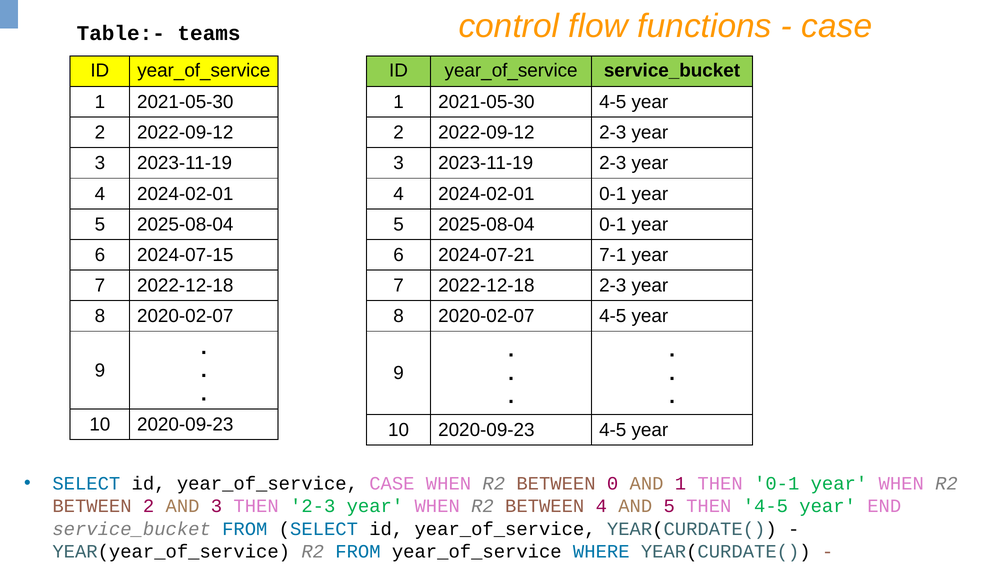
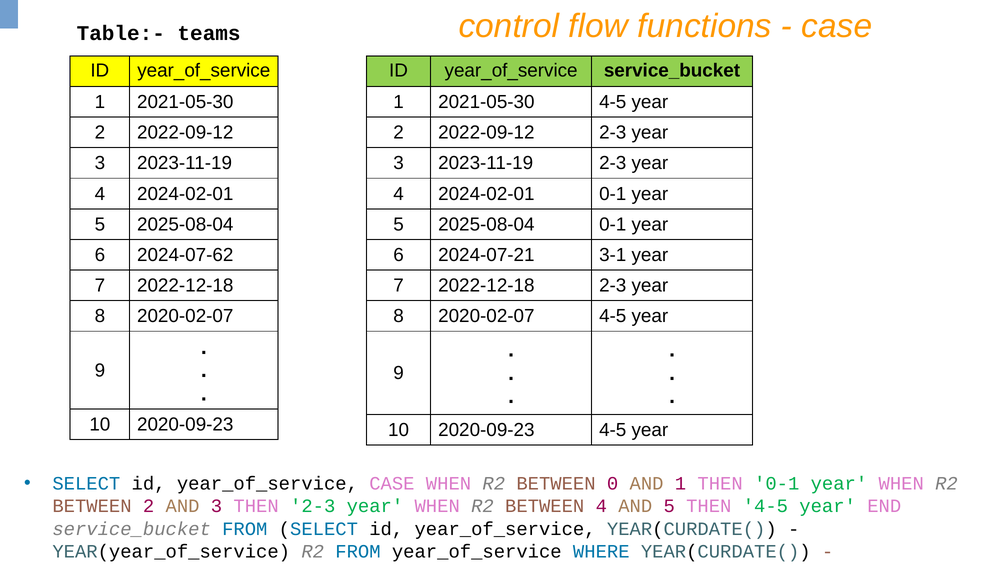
2024-07-15: 2024-07-15 -> 2024-07-62 (185, 255)
7-1: 7-1 -> 3-1 (613, 255)
